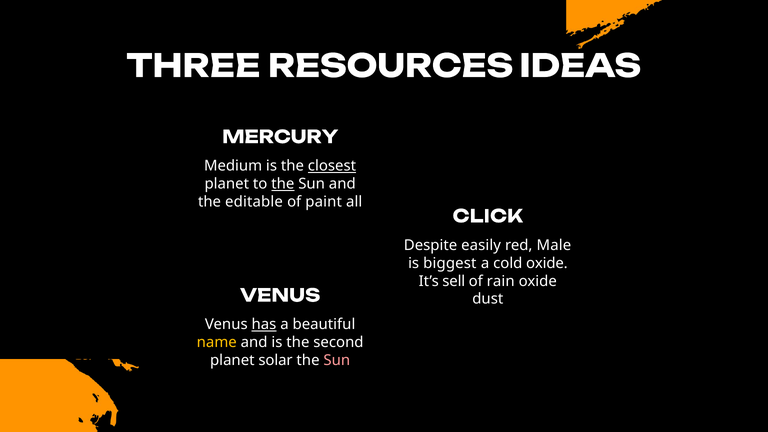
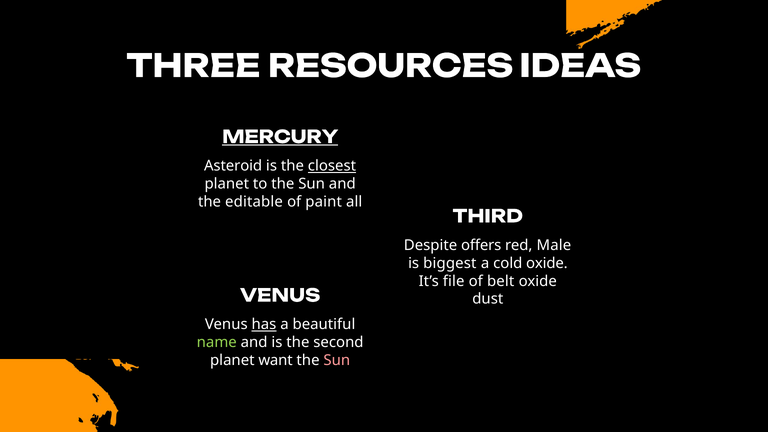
MERCURY underline: none -> present (280, 137)
Medium: Medium -> Asteroid (233, 166)
the underline: present -> none (283, 184)
CLICK: CLICK -> THIRD (488, 216)
easily: easily -> offers (481, 245)
sell: sell -> file (454, 281)
rain: rain -> belt (501, 281)
name colour: yellow -> light green (217, 342)
solar: solar -> want (276, 360)
